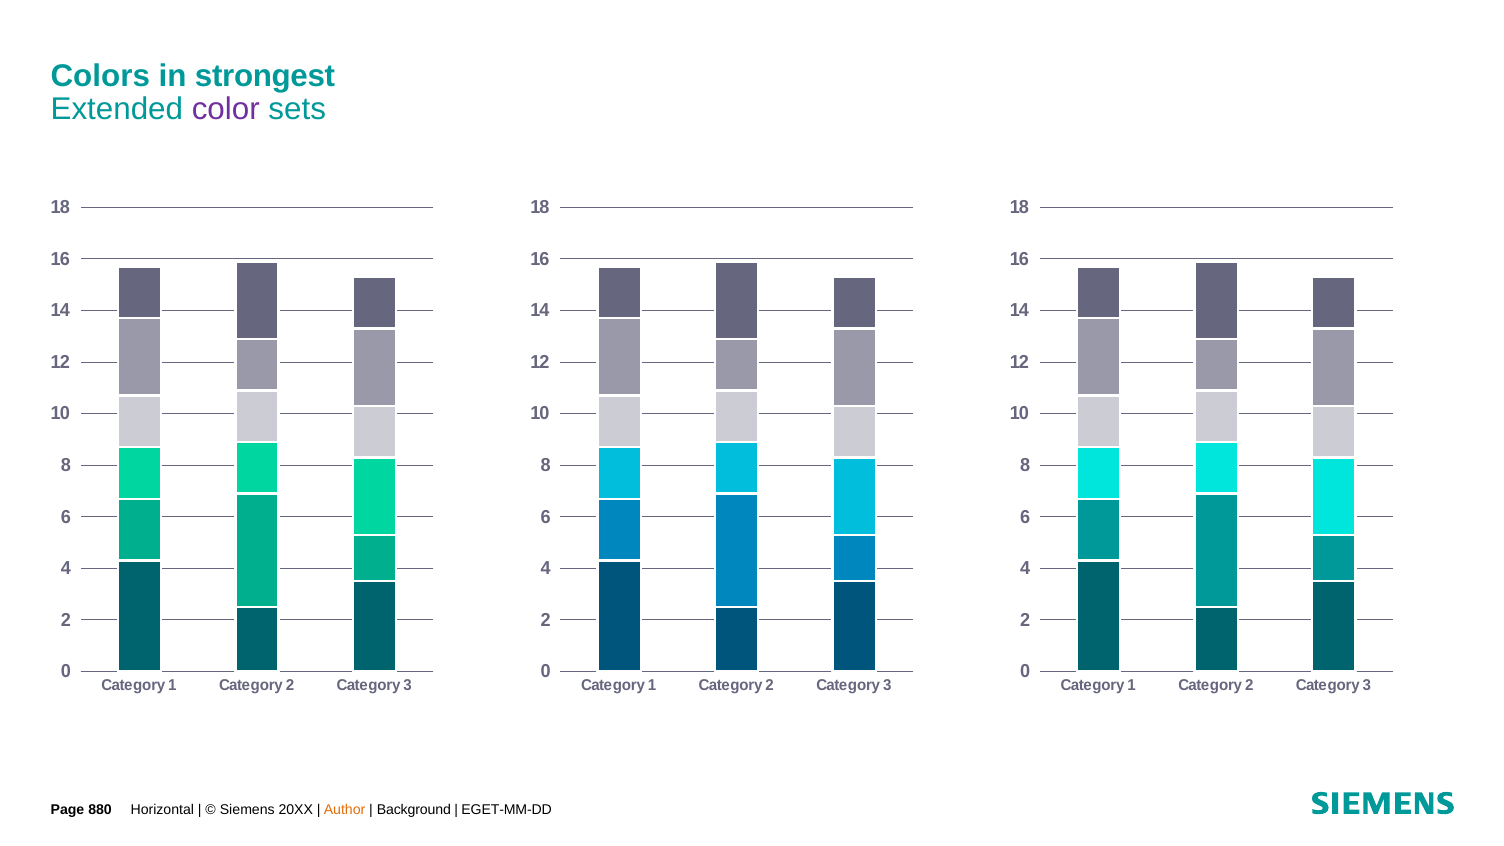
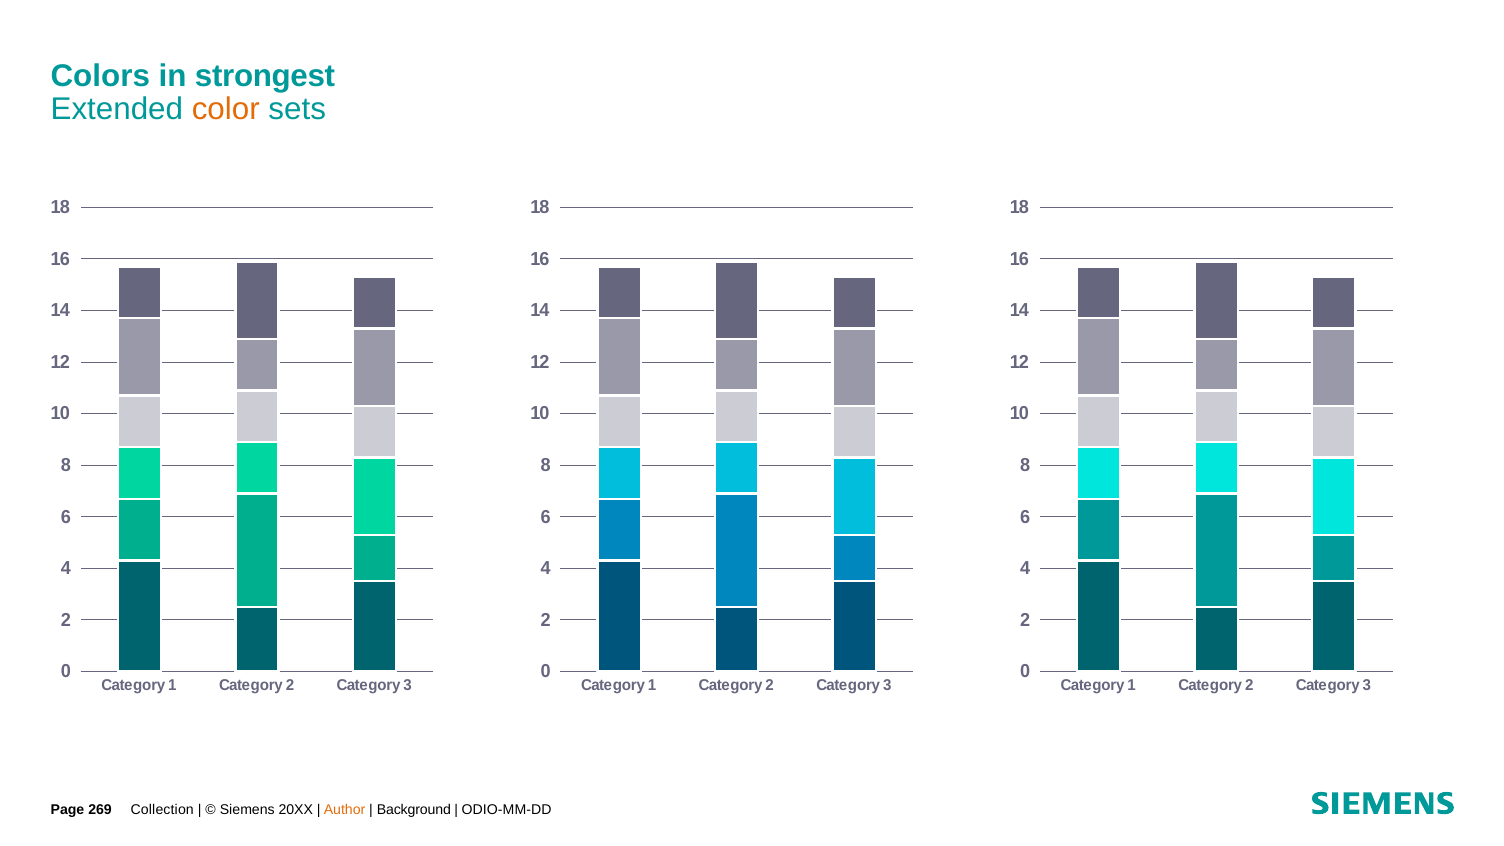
color colour: purple -> orange (226, 110)
880: 880 -> 269 (100, 809)
Horizontal: Horizontal -> Collection (162, 809)
EGET-MM-DD: EGET-MM-DD -> ODIO-MM-DD (507, 809)
